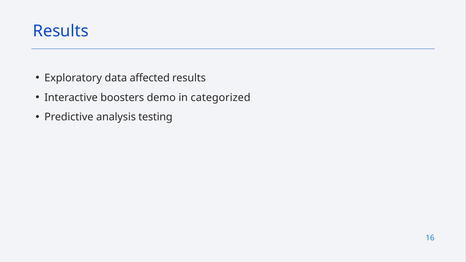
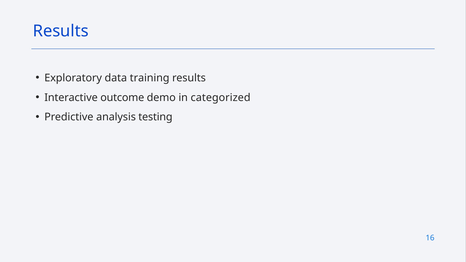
affected: affected -> training (150, 78)
boosters: boosters -> outcome (122, 98)
